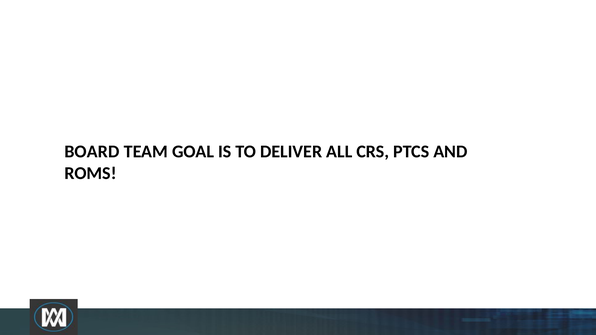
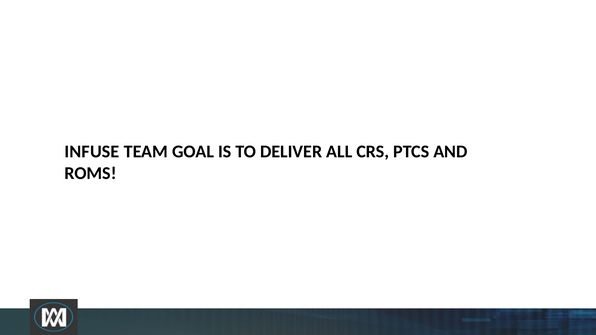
BOARD: BOARD -> INFUSE (92, 152)
